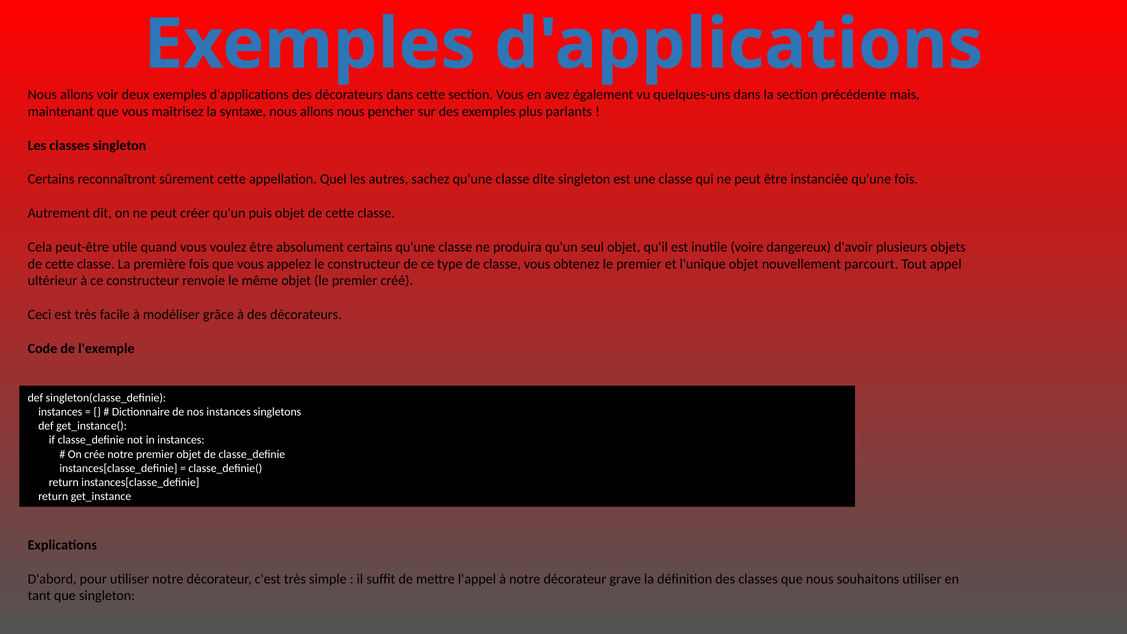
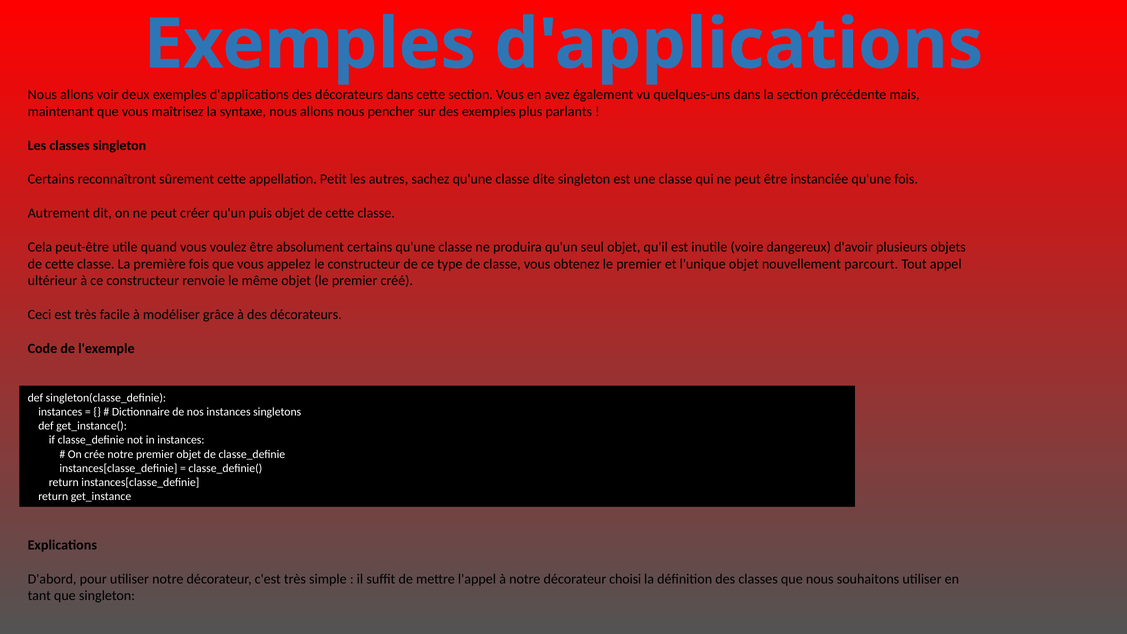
Quel: Quel -> Petit (333, 179)
grave: grave -> choisi (625, 579)
